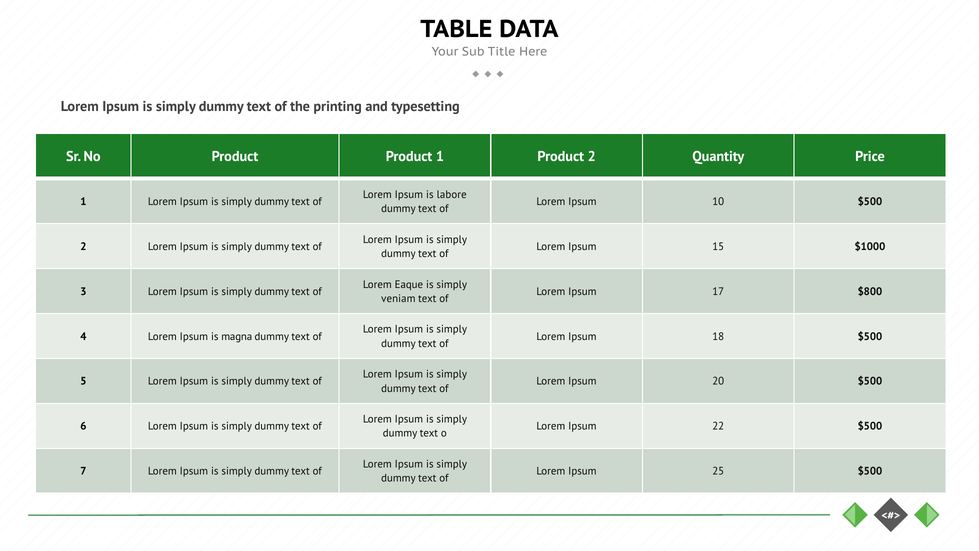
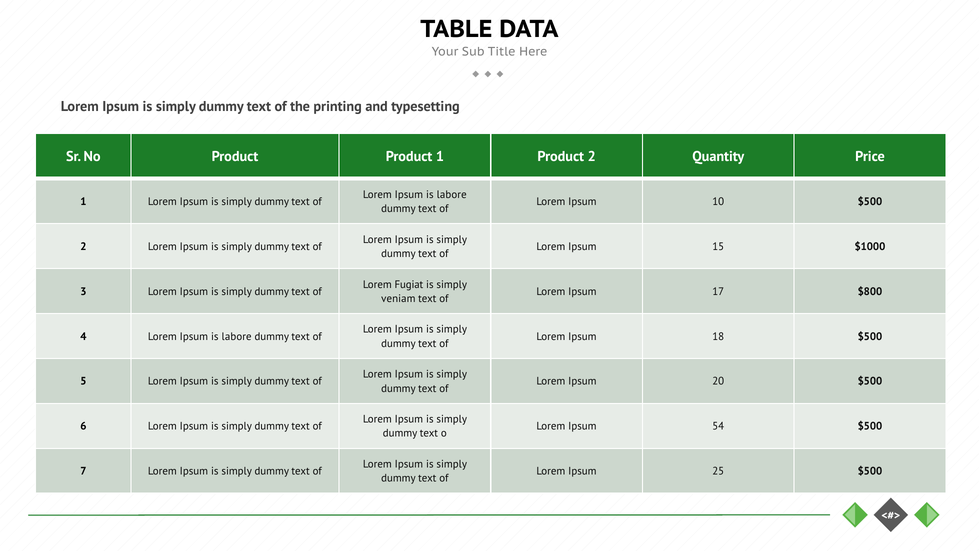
Eaque: Eaque -> Fugiat (409, 284)
magna: magna -> labore (237, 336)
22: 22 -> 54 (718, 426)
